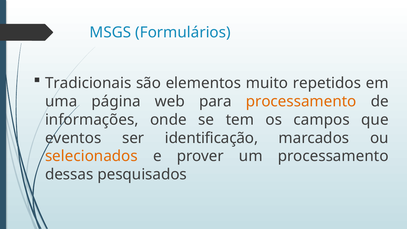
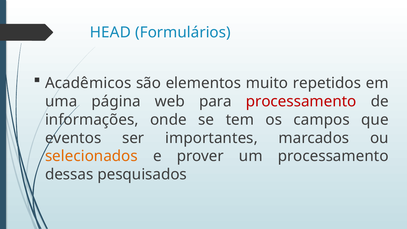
MSGS: MSGS -> HEAD (110, 33)
Tradicionais: Tradicionais -> Acadêmicos (88, 83)
processamento colour: orange -> red (301, 101)
identificação: identificação -> importantes (211, 138)
